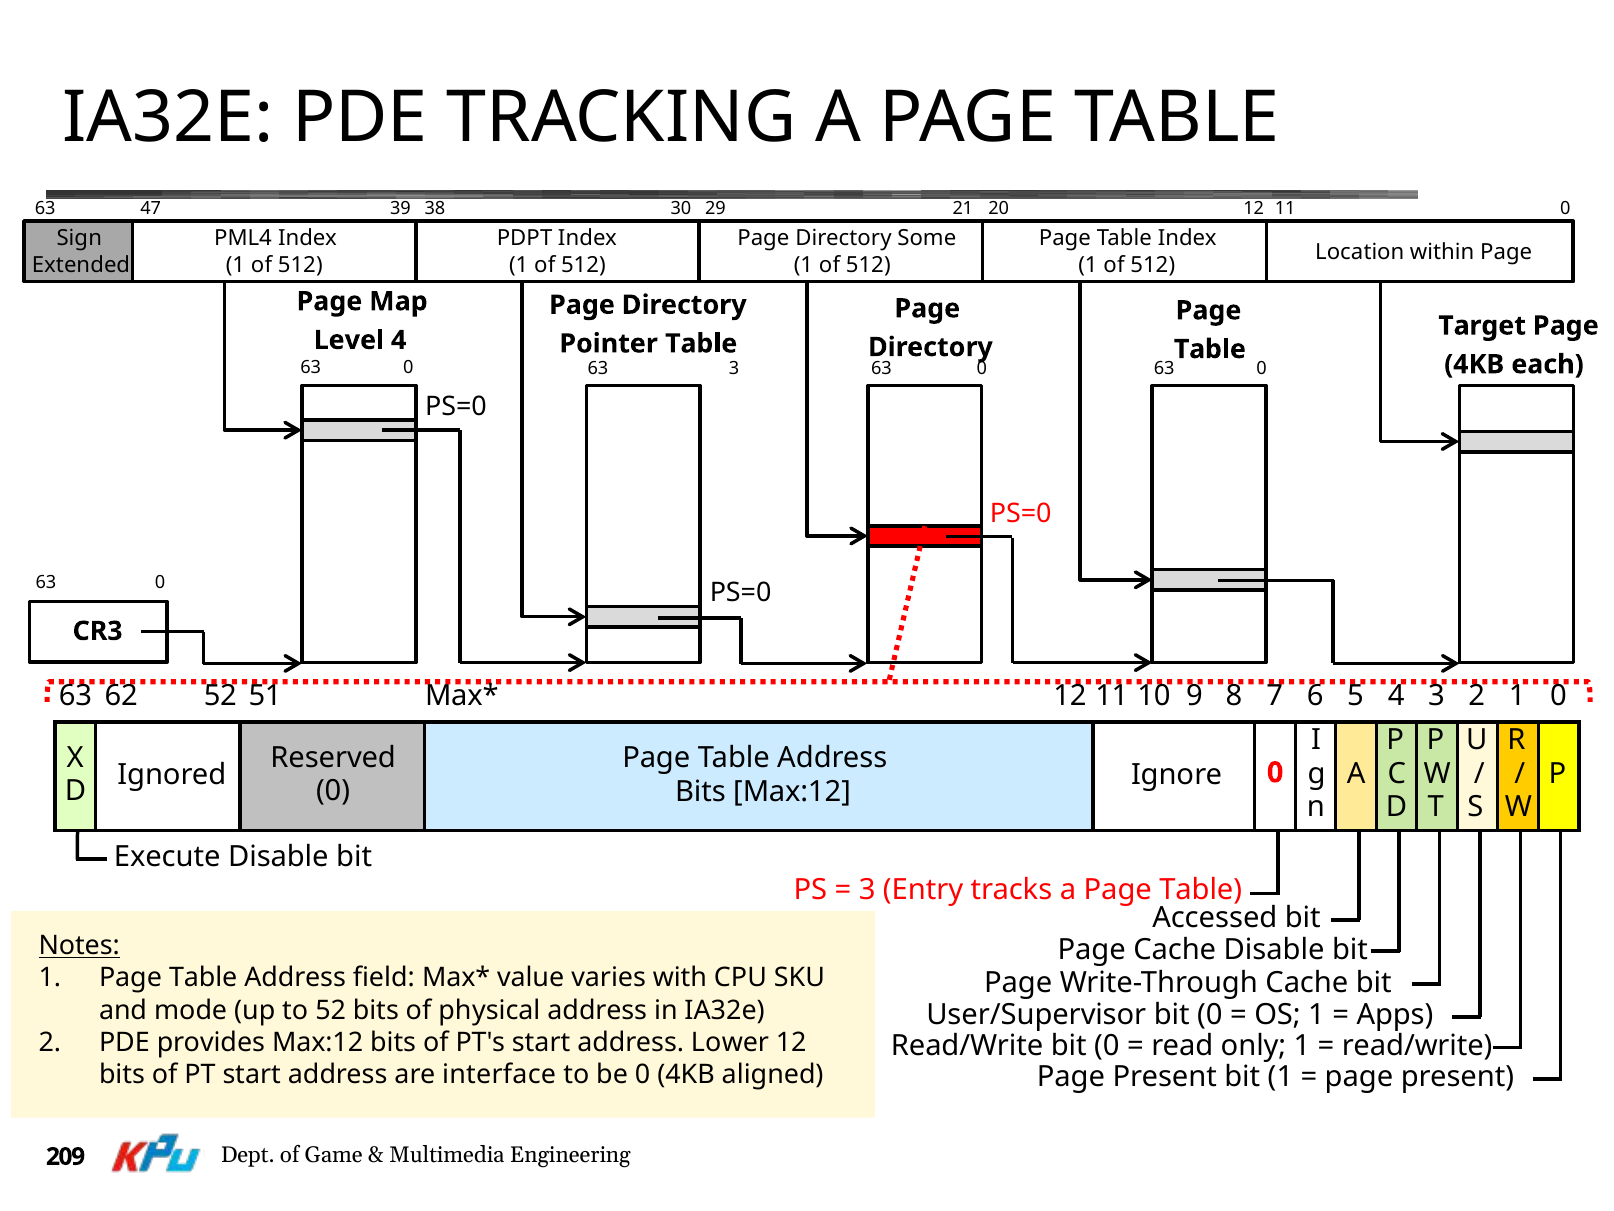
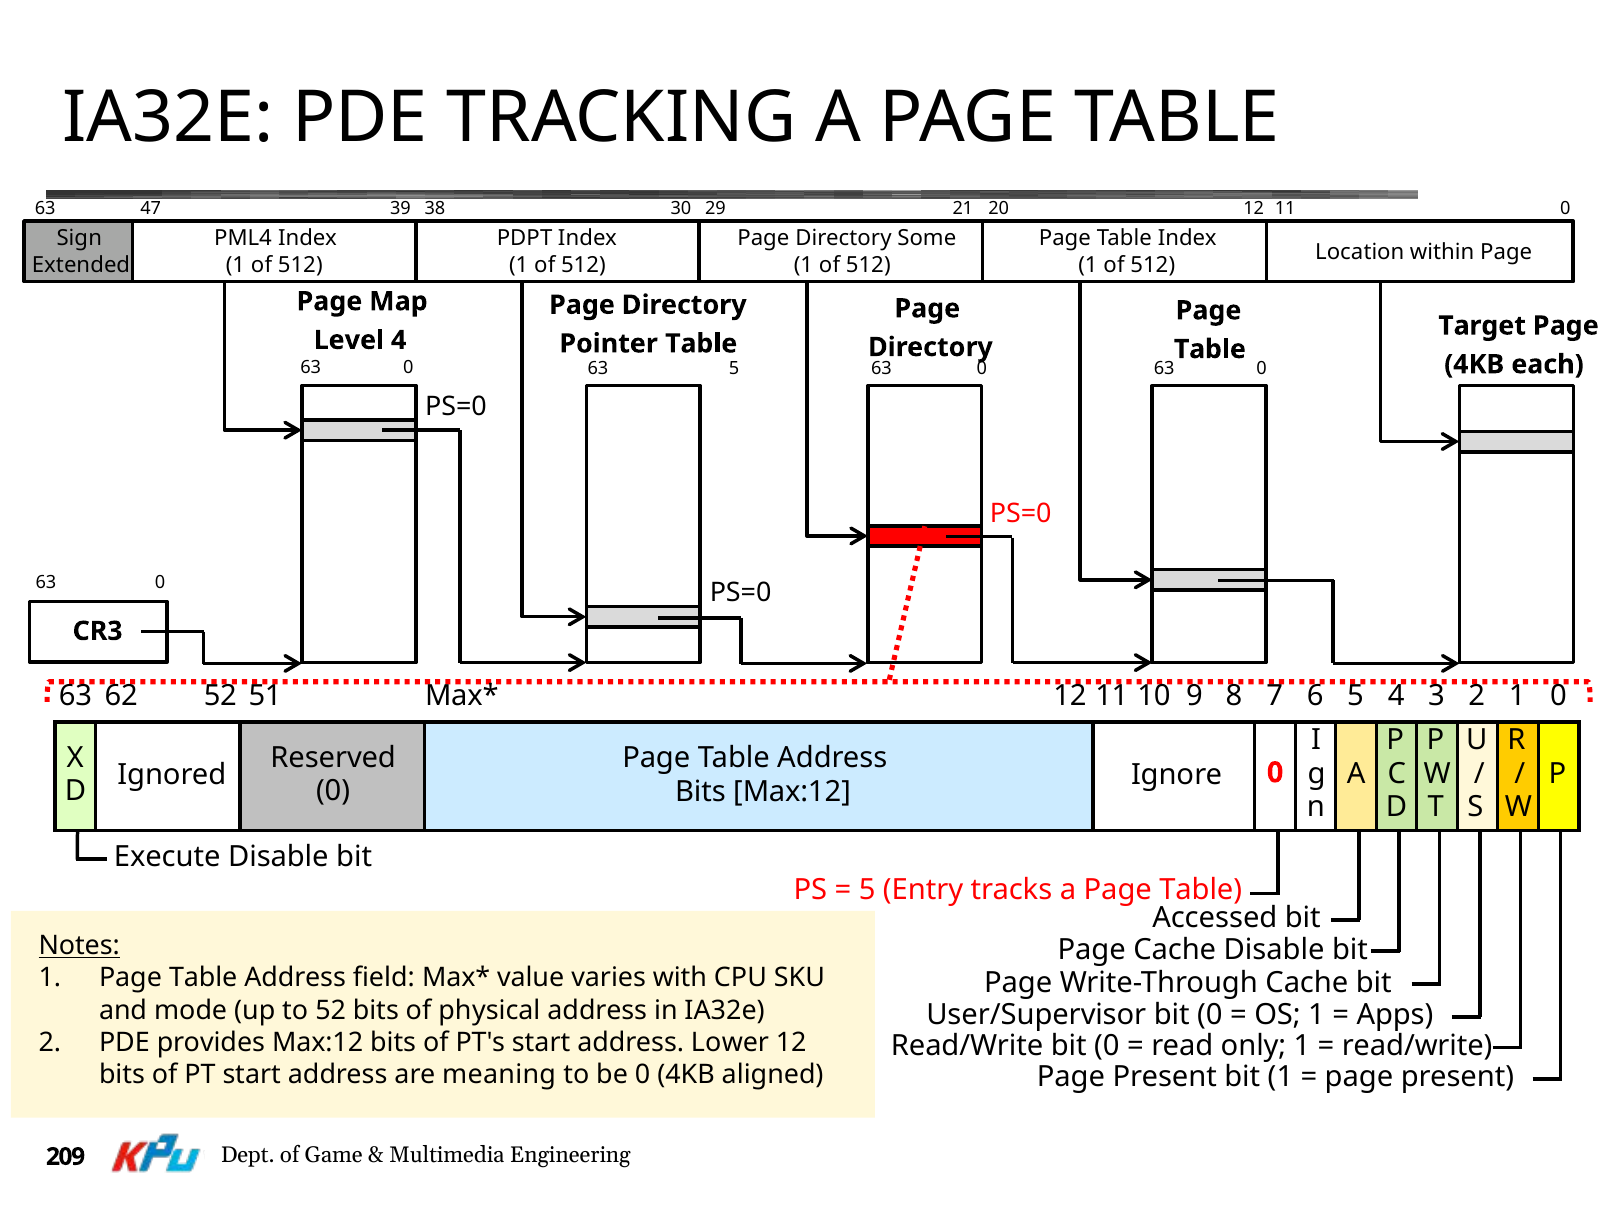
63 3: 3 -> 5 (734, 369)
3: 3 -> 5 (867, 890)
interface: interface -> meaning (499, 1074)
